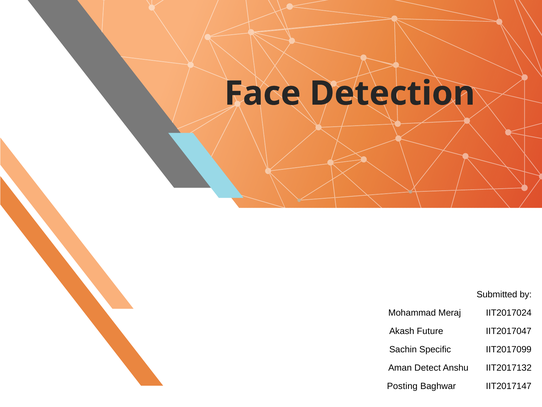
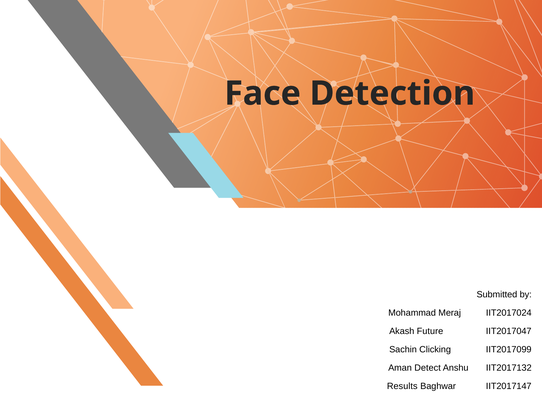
Specific: Specific -> Clicking (435, 349)
Posting: Posting -> Results (402, 386)
